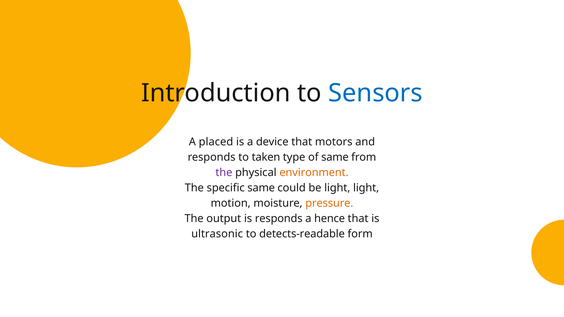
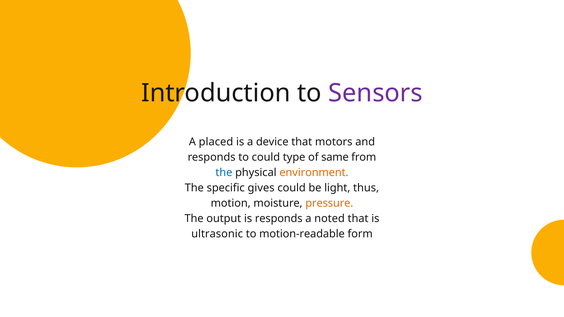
Sensors colour: blue -> purple (376, 93)
to taken: taken -> could (266, 157)
the colour: purple -> blue (224, 173)
specific same: same -> gives (261, 188)
light light: light -> thus (366, 188)
hence: hence -> noted (330, 219)
detects-readable: detects-readable -> motion-readable (302, 234)
